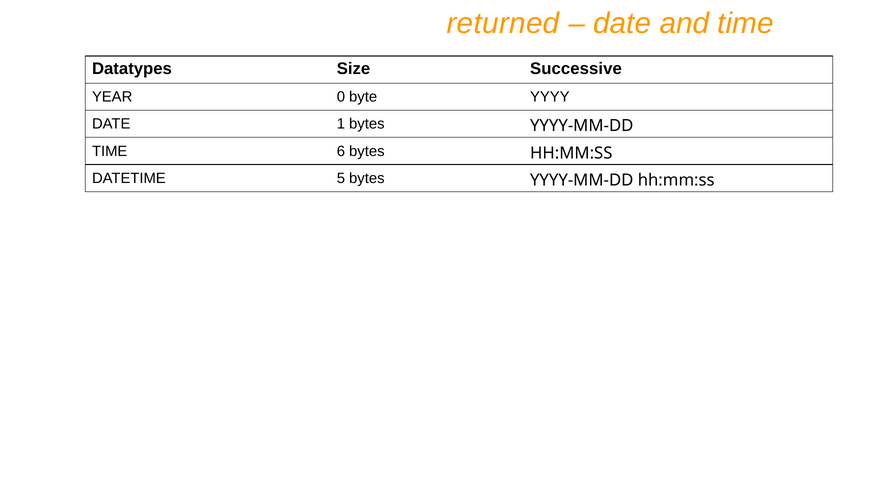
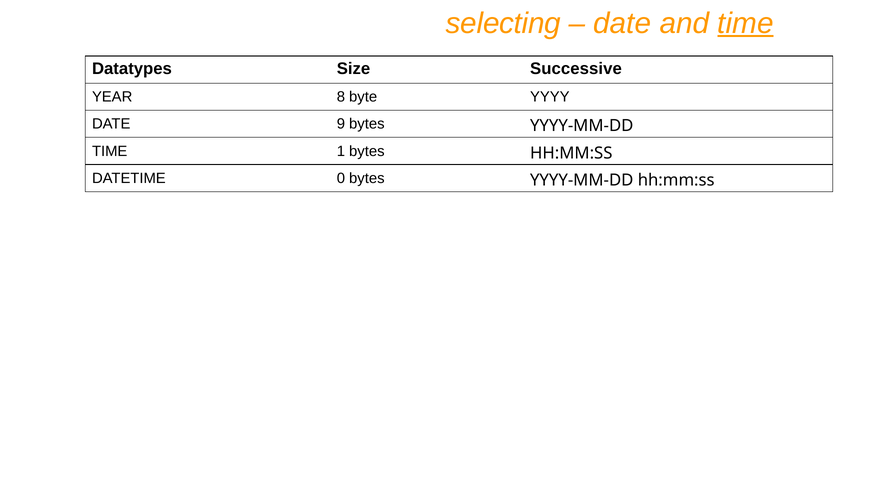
returned: returned -> selecting (503, 23)
time underline: none -> present (746, 23)
0: 0 -> 8 (341, 97)
1: 1 -> 9 (341, 124)
6: 6 -> 1 (341, 151)
5: 5 -> 0 (341, 178)
